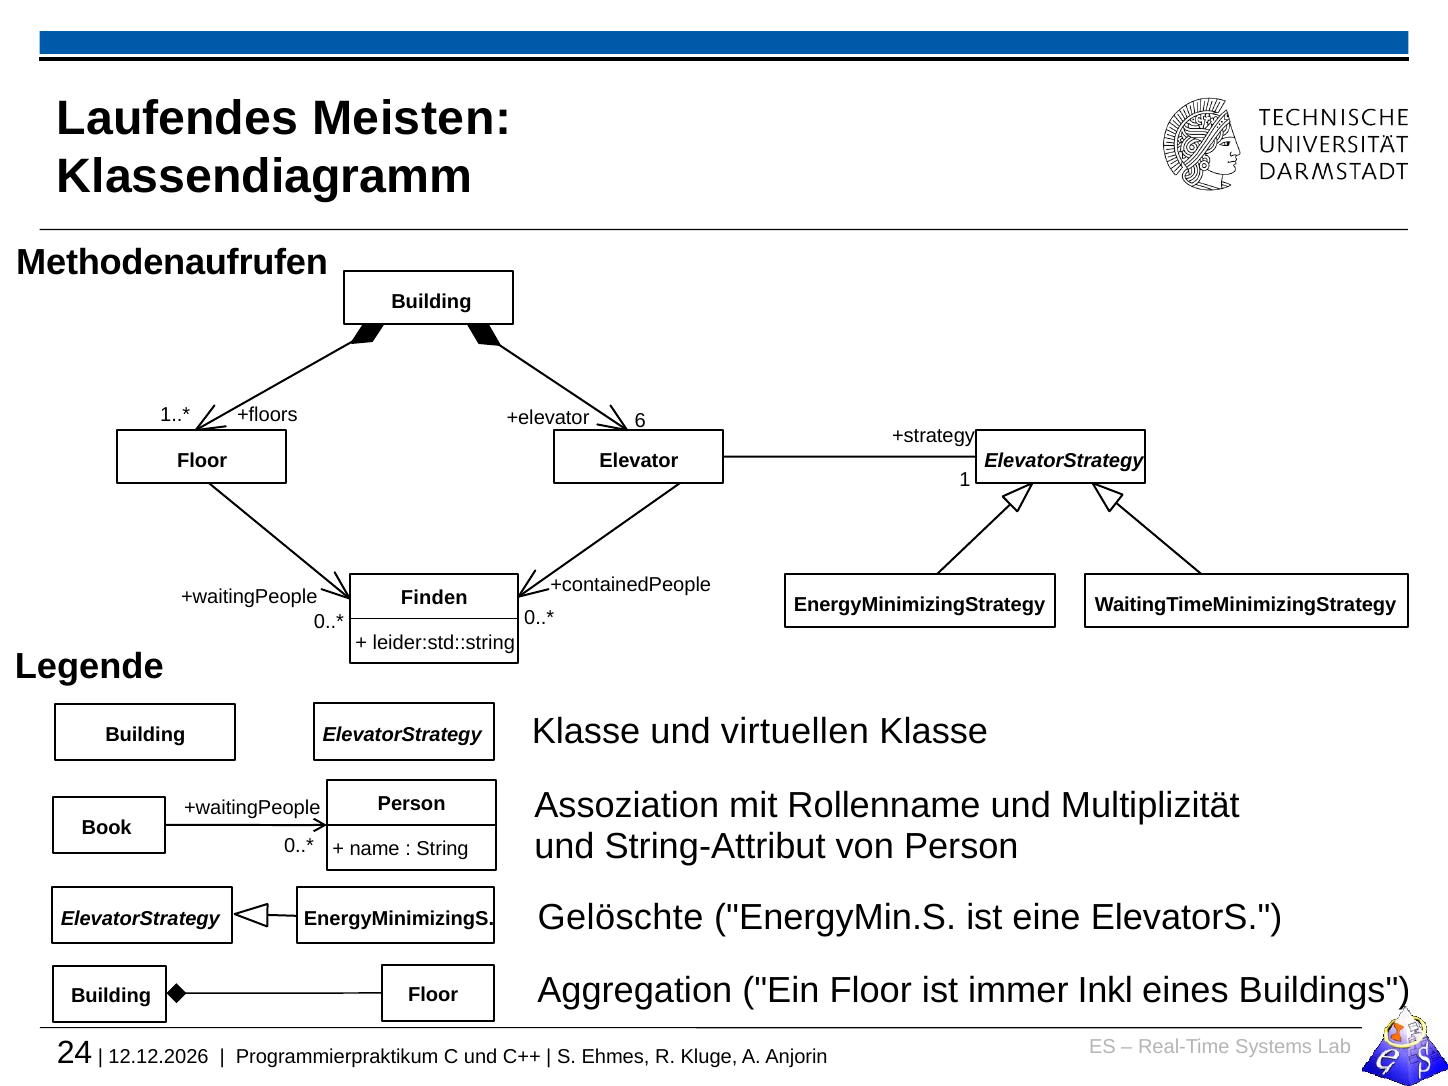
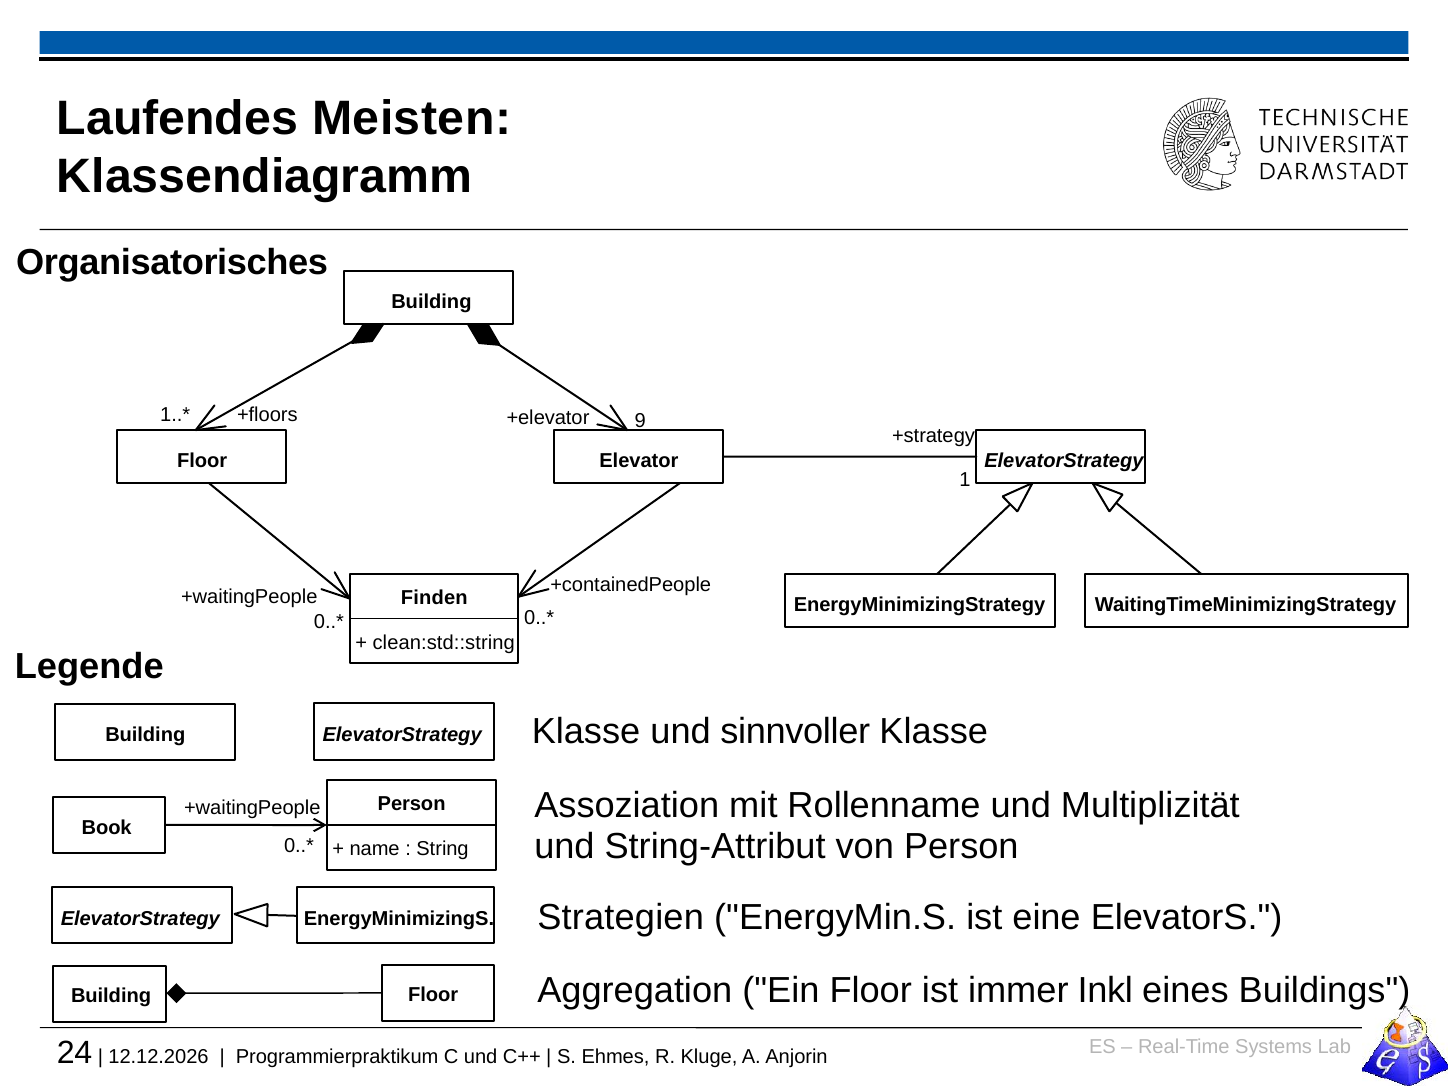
Methodenaufrufen: Methodenaufrufen -> Organisatorisches (172, 263)
6: 6 -> 9 (640, 421)
leider:std::string: leider:std::string -> clean:std::string (444, 642)
virtuellen: virtuellen -> sinnvoller (795, 732)
Gelöschte: Gelöschte -> Strategien (621, 917)
